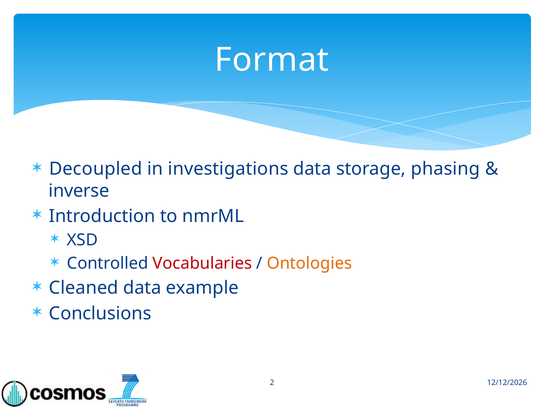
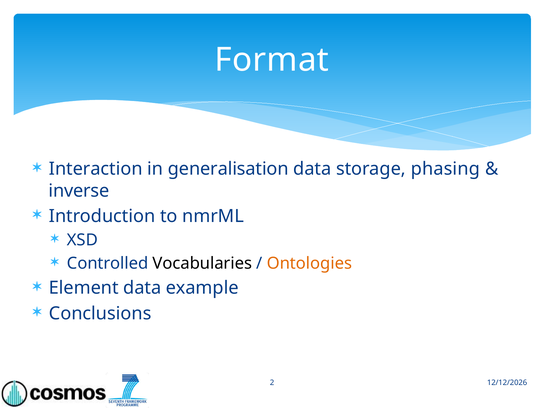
Decoupled: Decoupled -> Interaction (96, 169)
investigations: investigations -> generalisation (228, 169)
Vocabularies colour: red -> black (202, 263)
Cleaned: Cleaned -> Element (84, 288)
